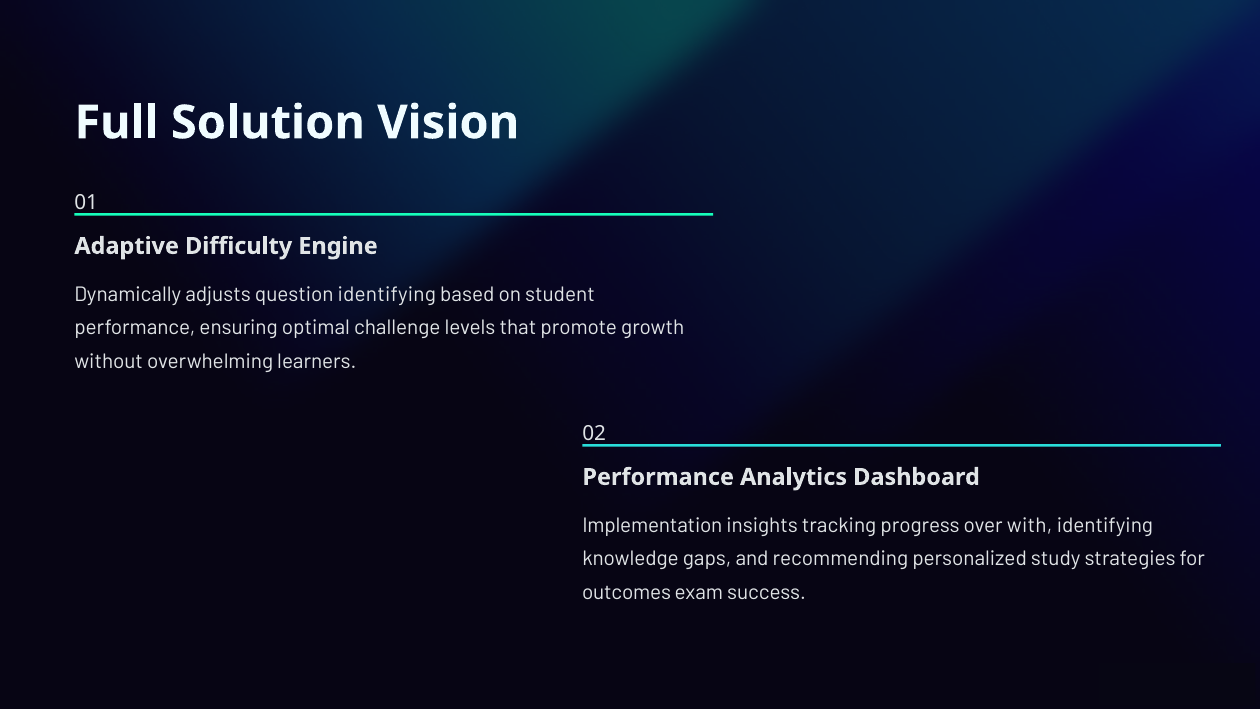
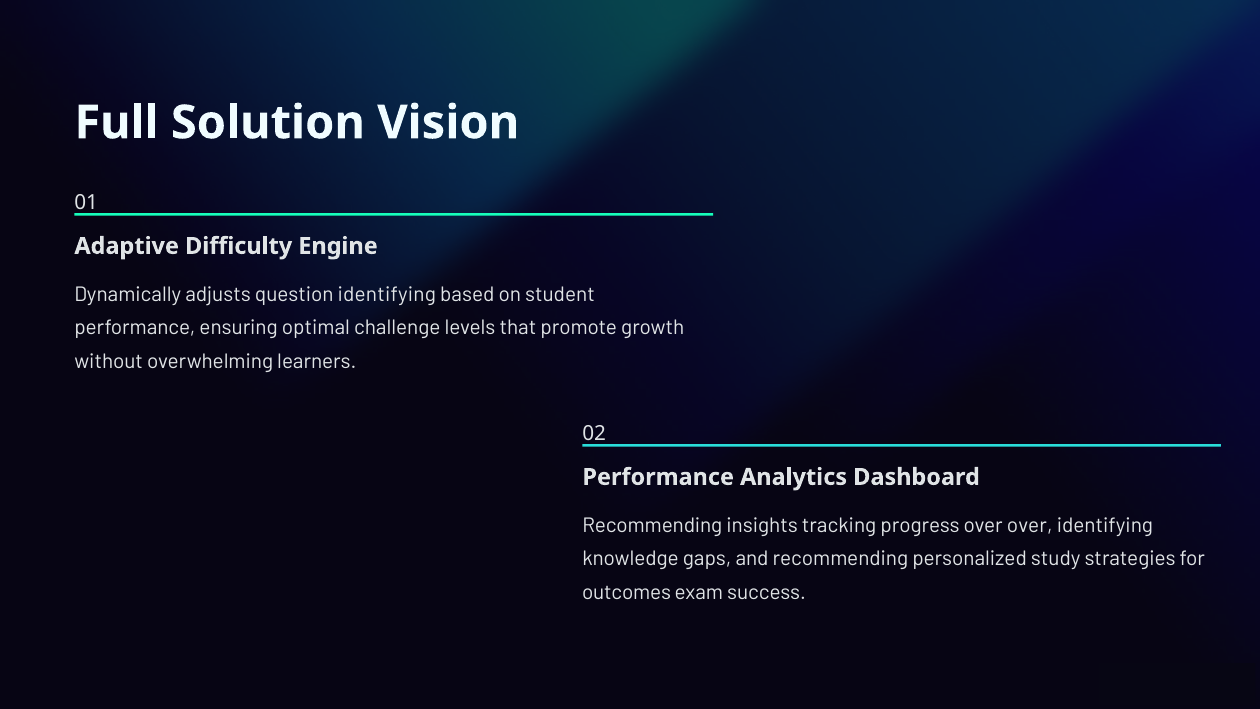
Implementation: Implementation -> Recommending (652, 525)
over with: with -> over (1030, 525)
